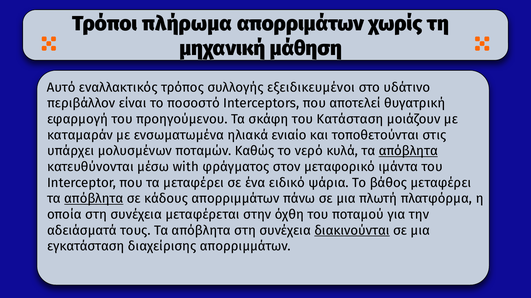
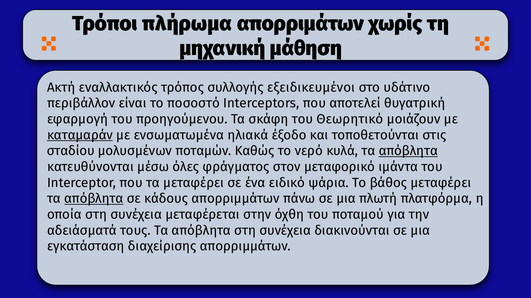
Αυτό: Αυτό -> Ακτή (61, 88)
Κατάσταση: Κατάσταση -> Θεωρητικό (350, 119)
καταμαράν underline: none -> present (80, 135)
ενιαίο: ενιαίο -> έξοδο (289, 135)
υπάρχει: υπάρχει -> σταδίου (71, 151)
with: with -> όλες (186, 167)
διακινούνται underline: present -> none (352, 231)
